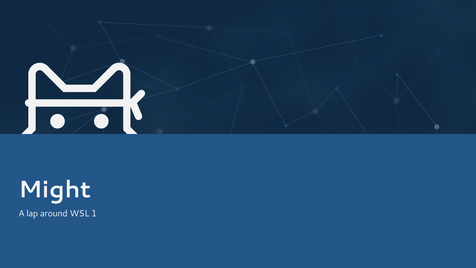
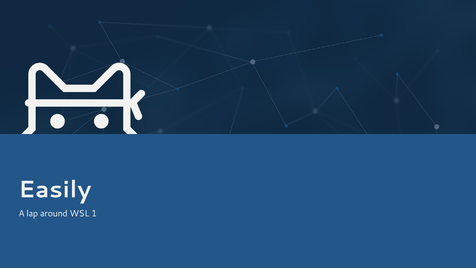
Might: Might -> Easily (55, 189)
